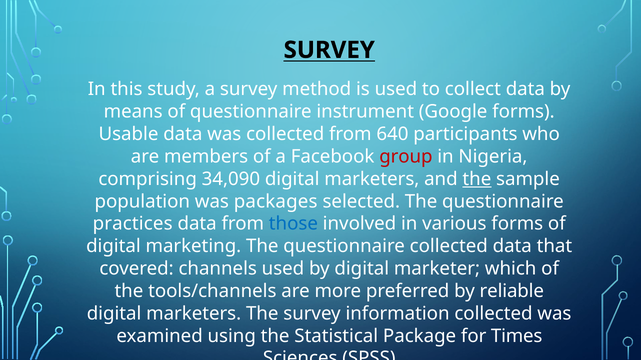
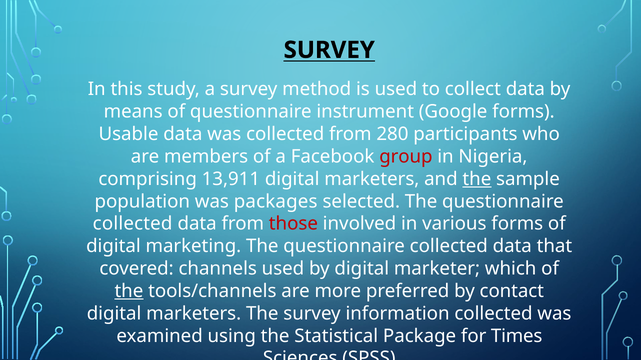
640: 640 -> 280 (392, 134)
34,090: 34,090 -> 13,911 (231, 179)
practices: practices -> collected (133, 224)
those colour: blue -> red (293, 224)
the underline: none -> present (129, 291)
reliable: reliable -> contact (512, 291)
